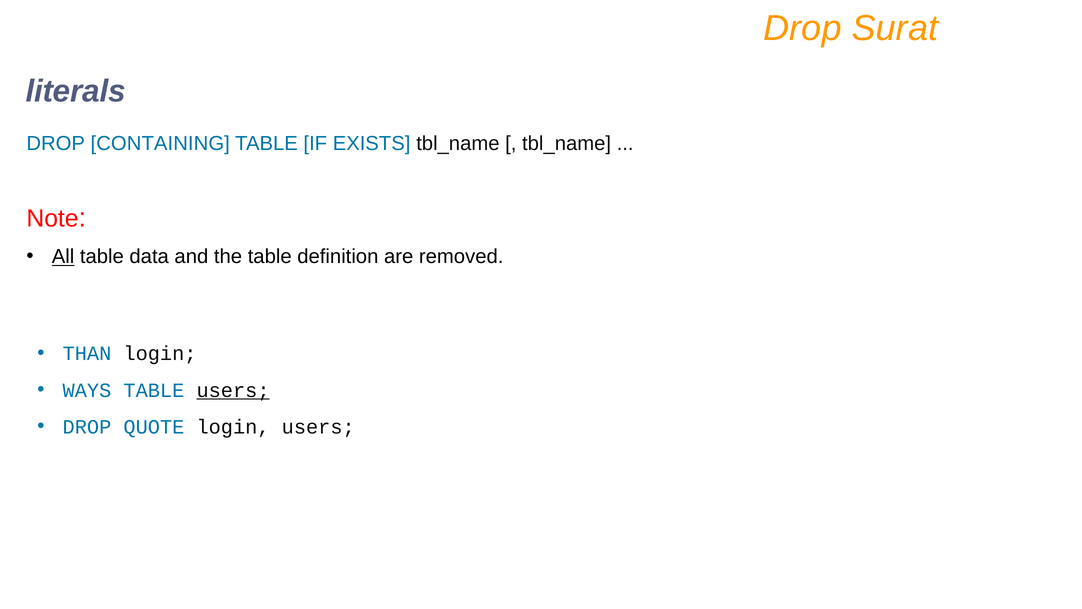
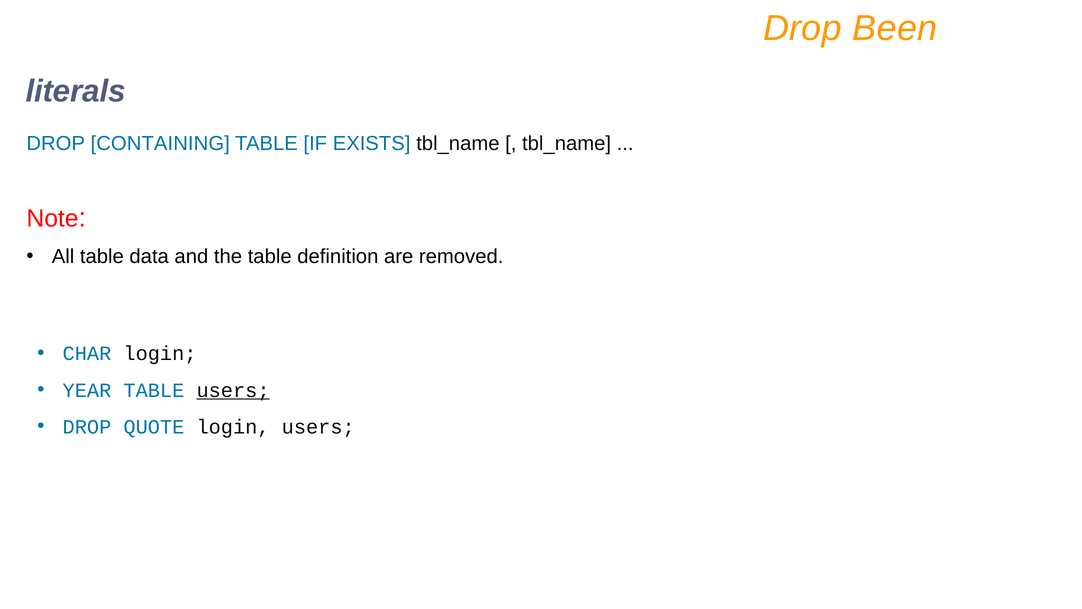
Surat: Surat -> Been (895, 28)
All underline: present -> none (63, 256)
THAN: THAN -> CHAR (87, 354)
WAYS: WAYS -> YEAR (87, 390)
